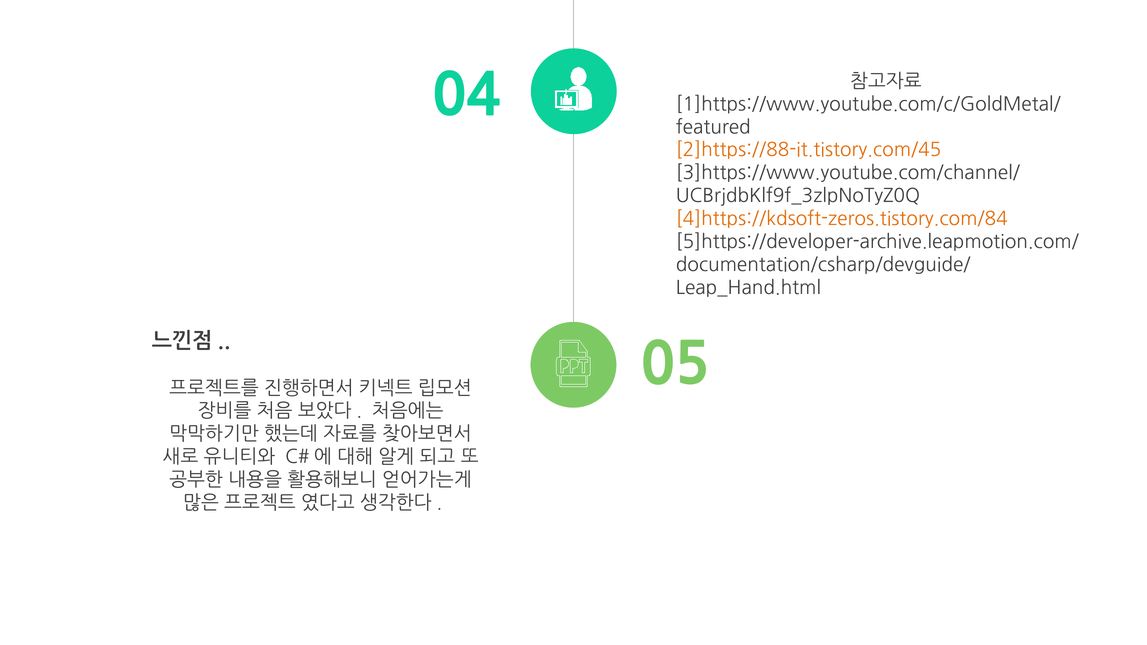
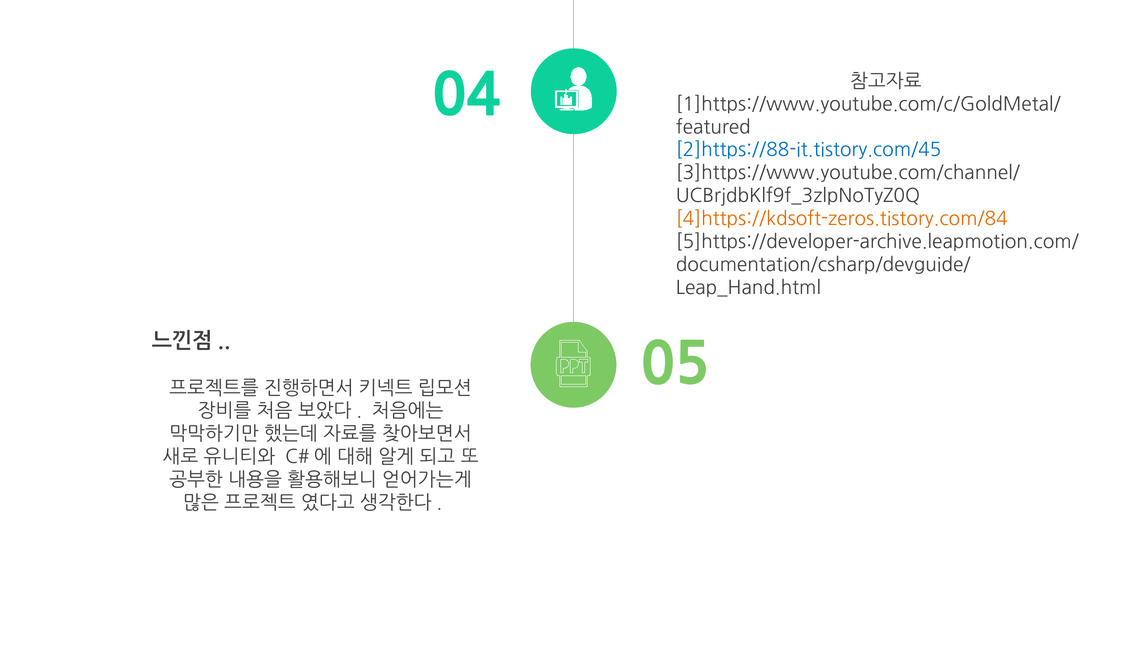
2]https://88-it.tistory.com/45 colour: orange -> blue (809, 150)
